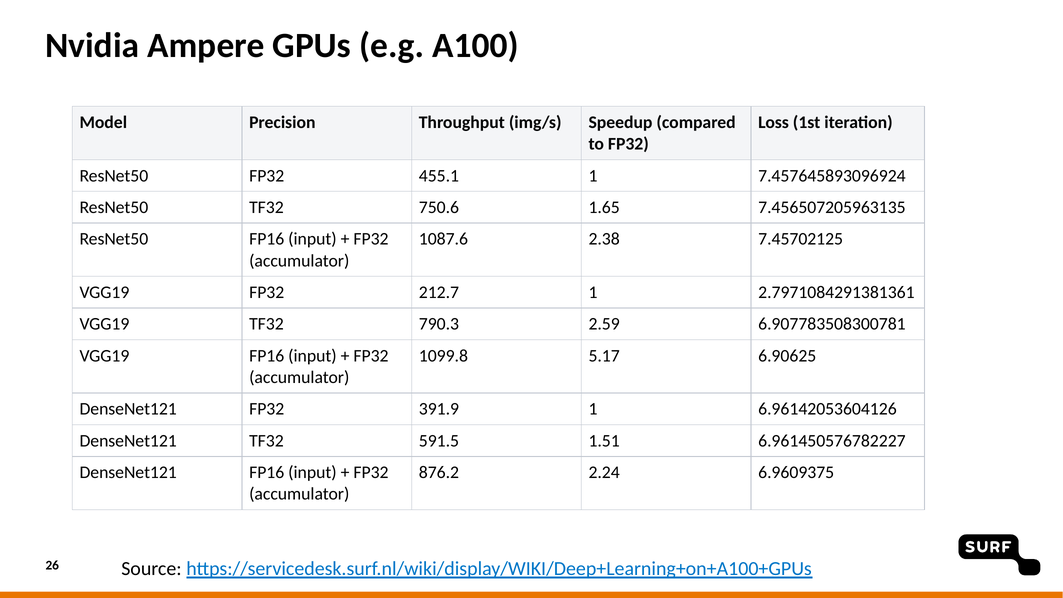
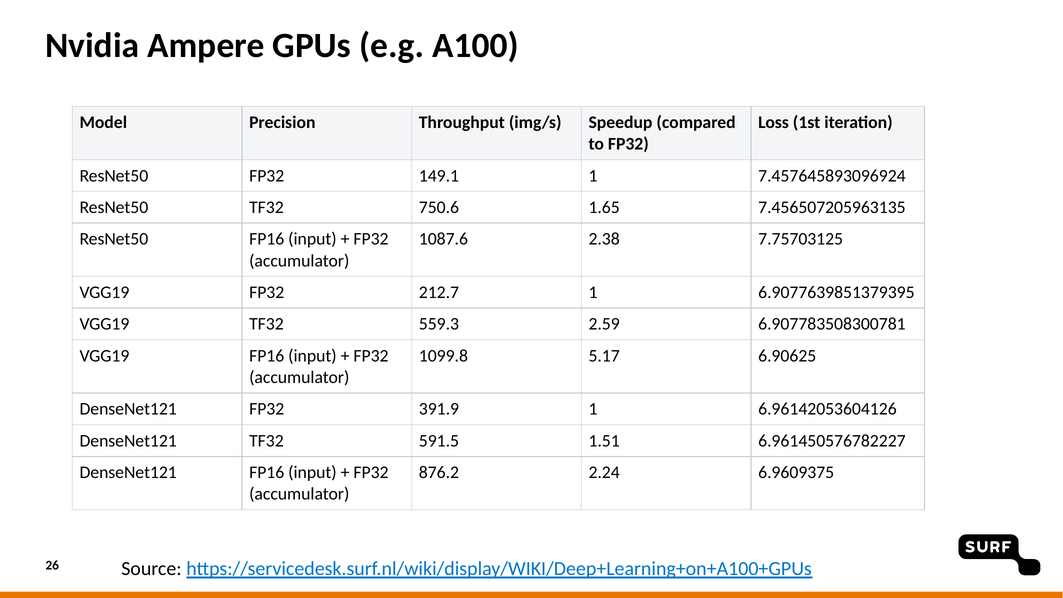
455.1: 455.1 -> 149.1 (439, 176)
7.45702125: 7.45702125 -> 7.75703125 (801, 239)
2.7971084291381361: 2.7971084291381361 -> 6.9077639851379395 (836, 292)
790.3: 790.3 -> 559.3 (439, 324)
